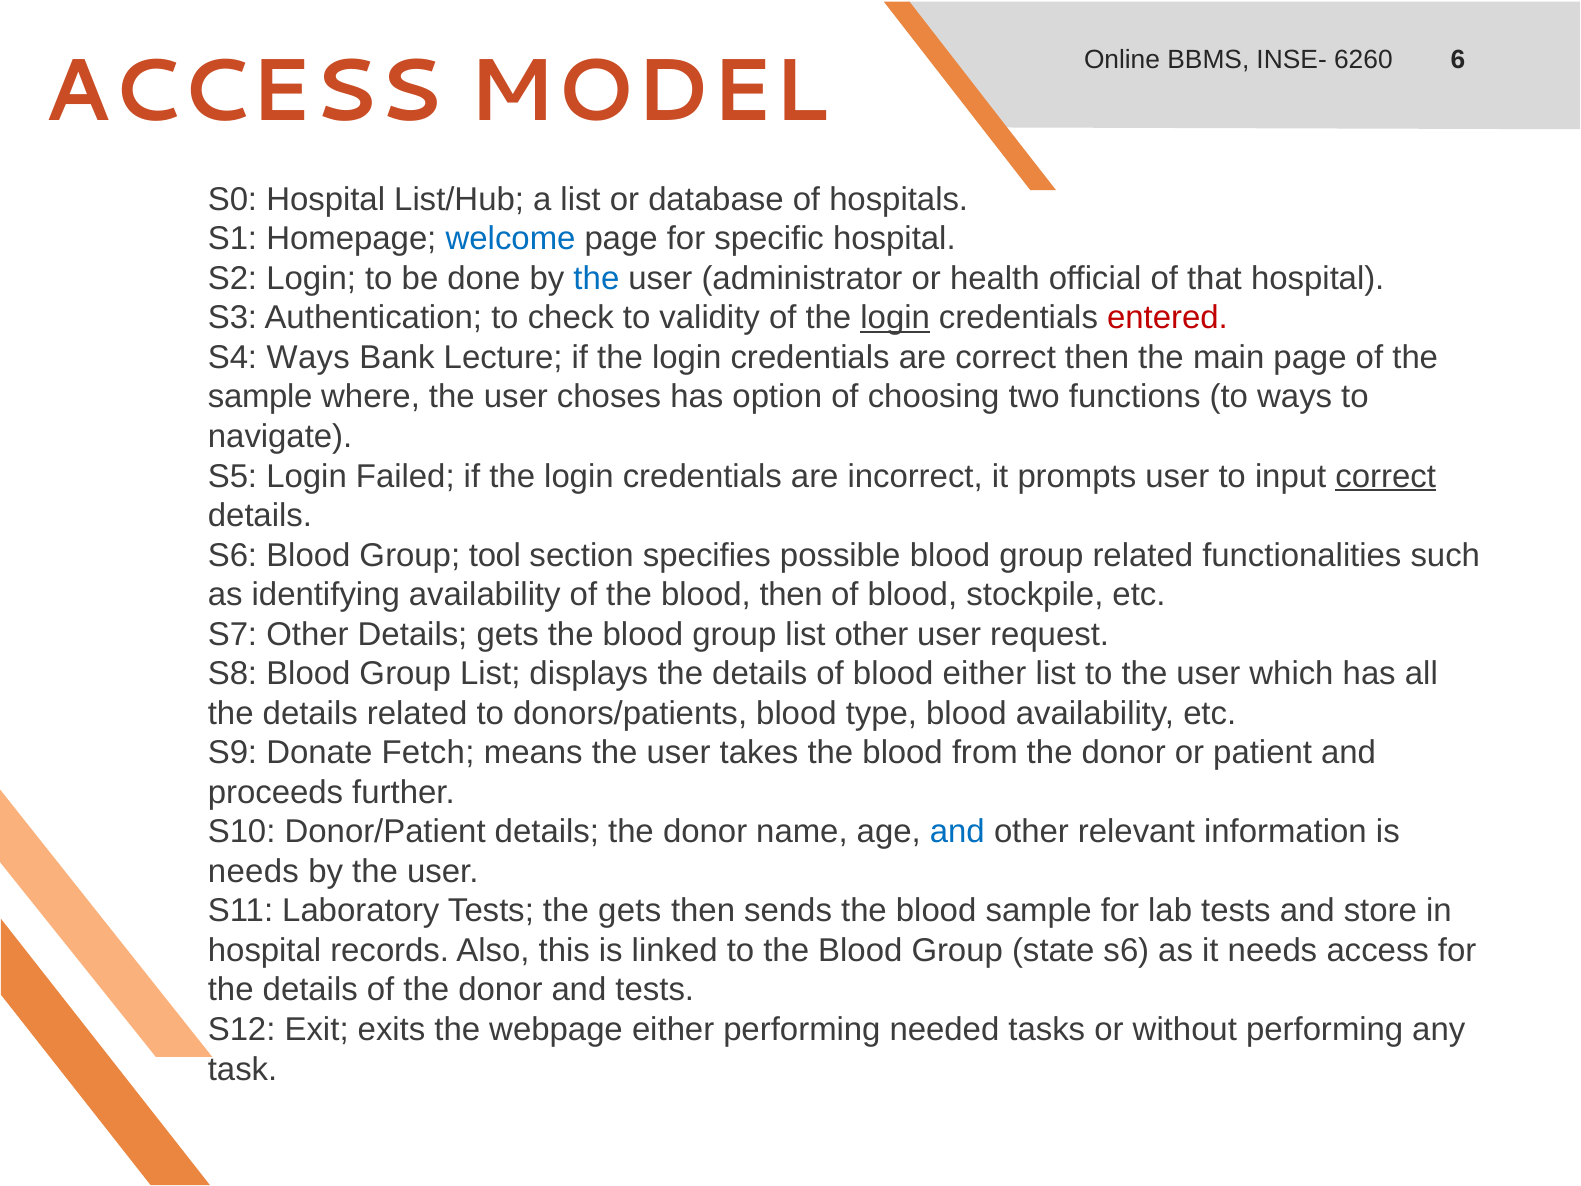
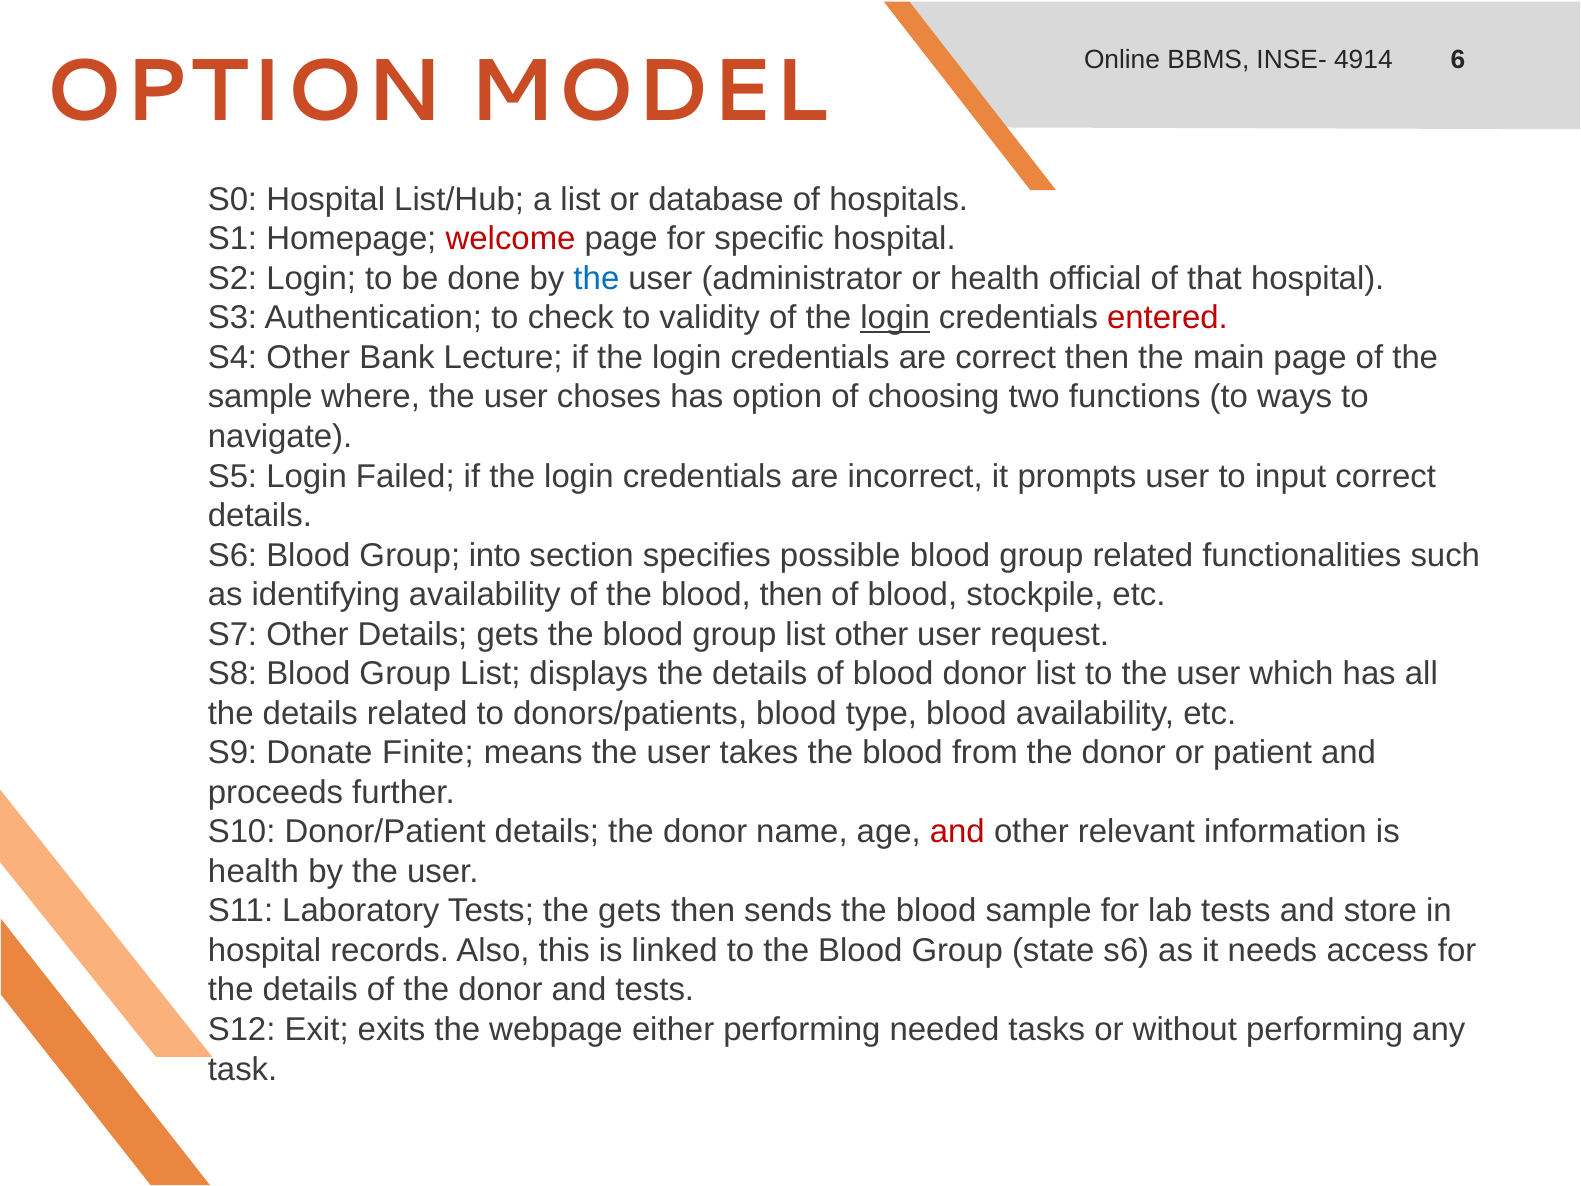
ACCESS: ACCESS -> OPTION (243, 91)
6260: 6260 -> 4914 (1363, 60)
welcome colour: blue -> red (511, 239)
S4 Ways: Ways -> Other (308, 357)
correct underline: present -> none (1386, 476)
tool: tool -> into (495, 555)
blood either: either -> donor (985, 674)
Fetch: Fetch -> Finite (428, 753)
and colour: blue -> red (957, 832)
needs: needs -> health (253, 871)
